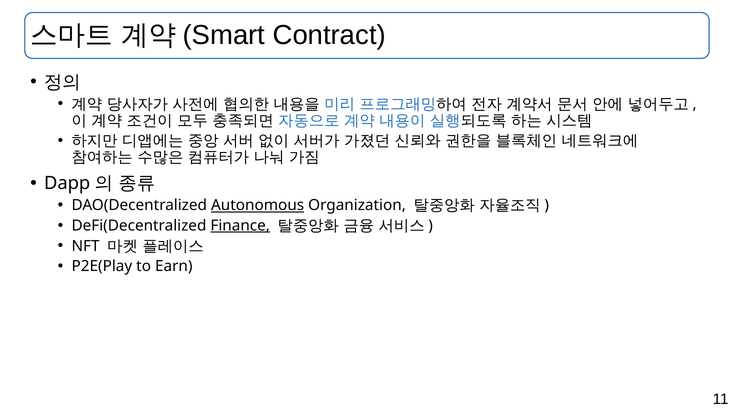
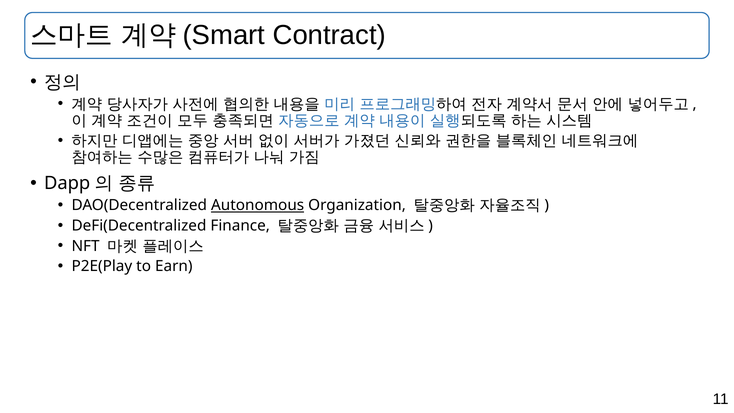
Finance underline: present -> none (240, 226)
